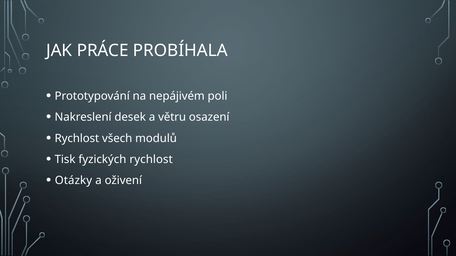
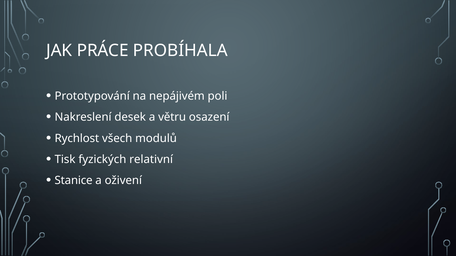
fyzických rychlost: rychlost -> relativní (151, 160)
Otázky: Otázky -> Stanice (74, 181)
